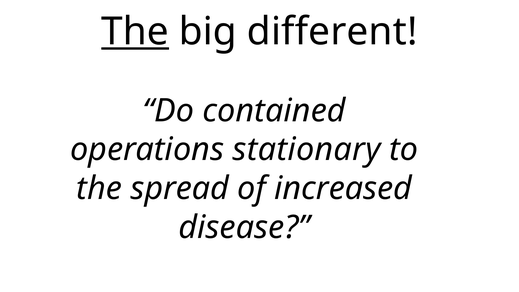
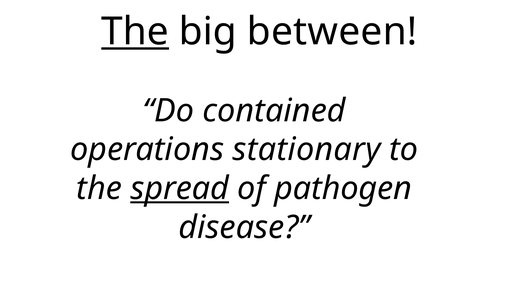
different: different -> between (332, 32)
spread underline: none -> present (180, 188)
increased: increased -> pathogen (343, 188)
